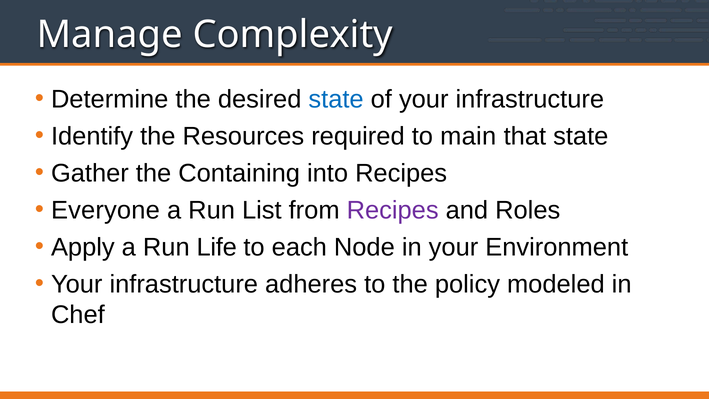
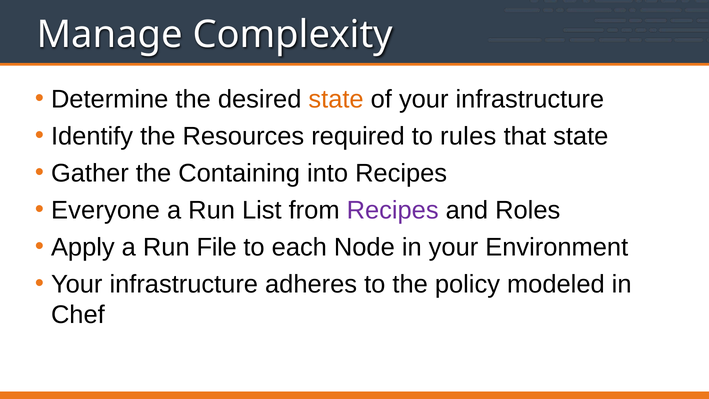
state colour: blue -> orange (336, 99)
main: main -> rules (468, 136)
Life: Life -> File (217, 247)
